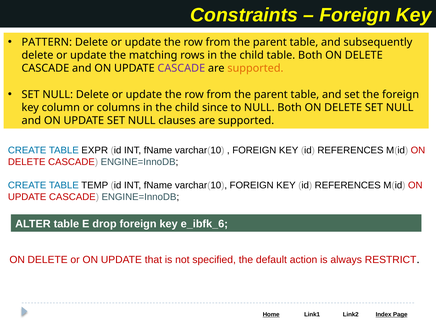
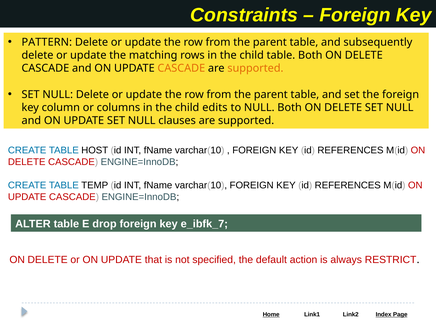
CASCADE colour: purple -> orange (181, 68)
since: since -> edits (215, 108)
EXPR: EXPR -> HOST (95, 150)
e_ibfk_6: e_ibfk_6 -> e_ibfk_7 (204, 224)
